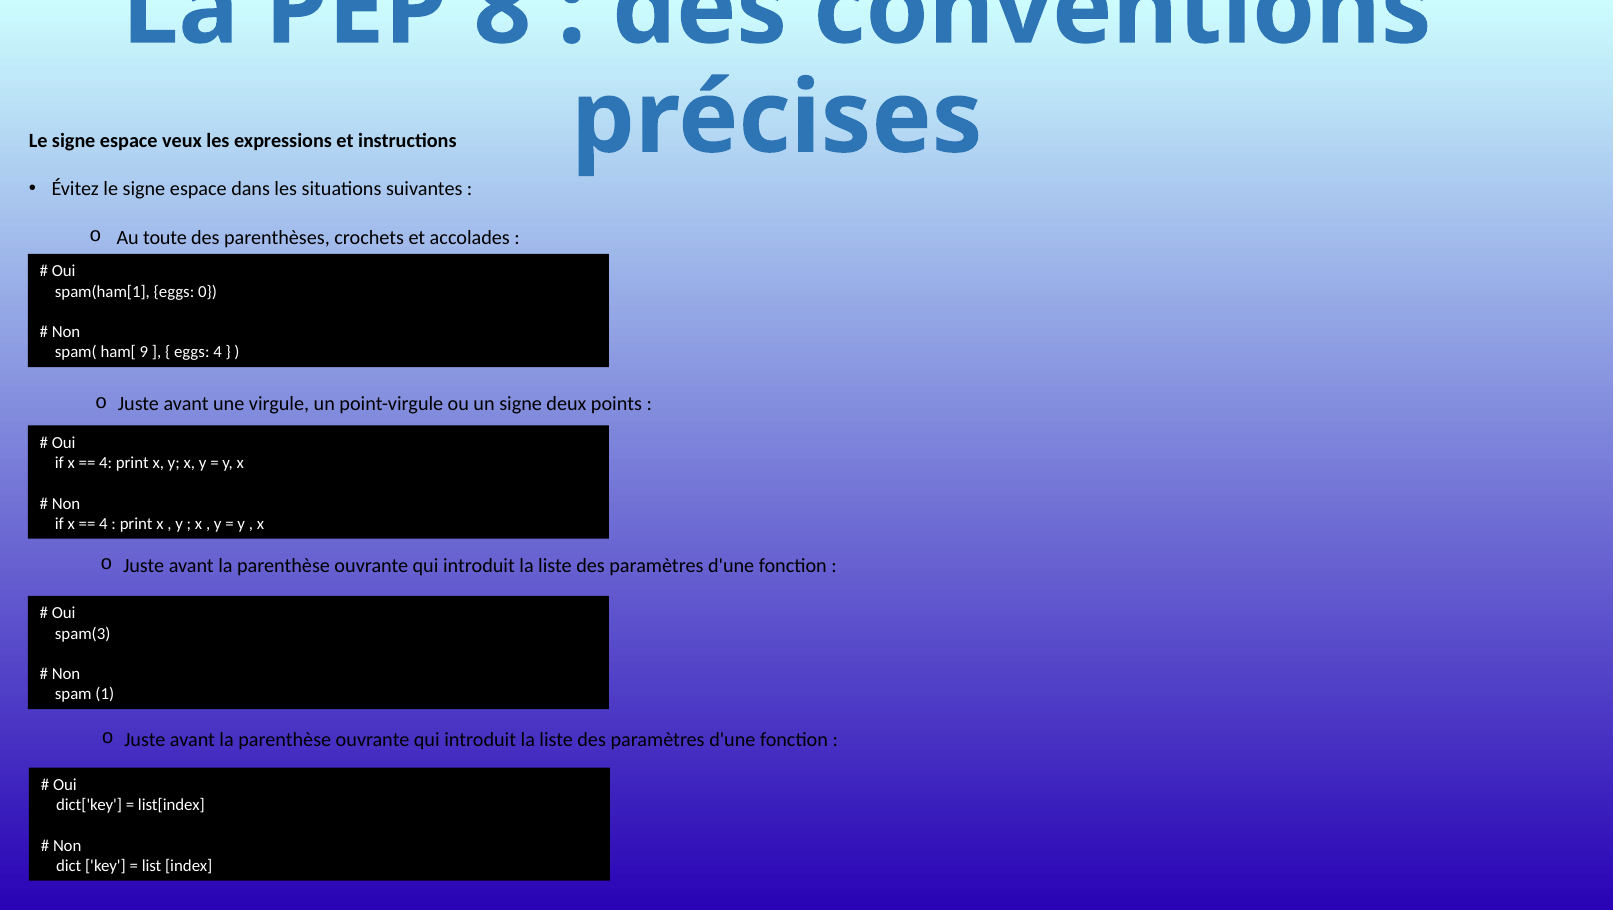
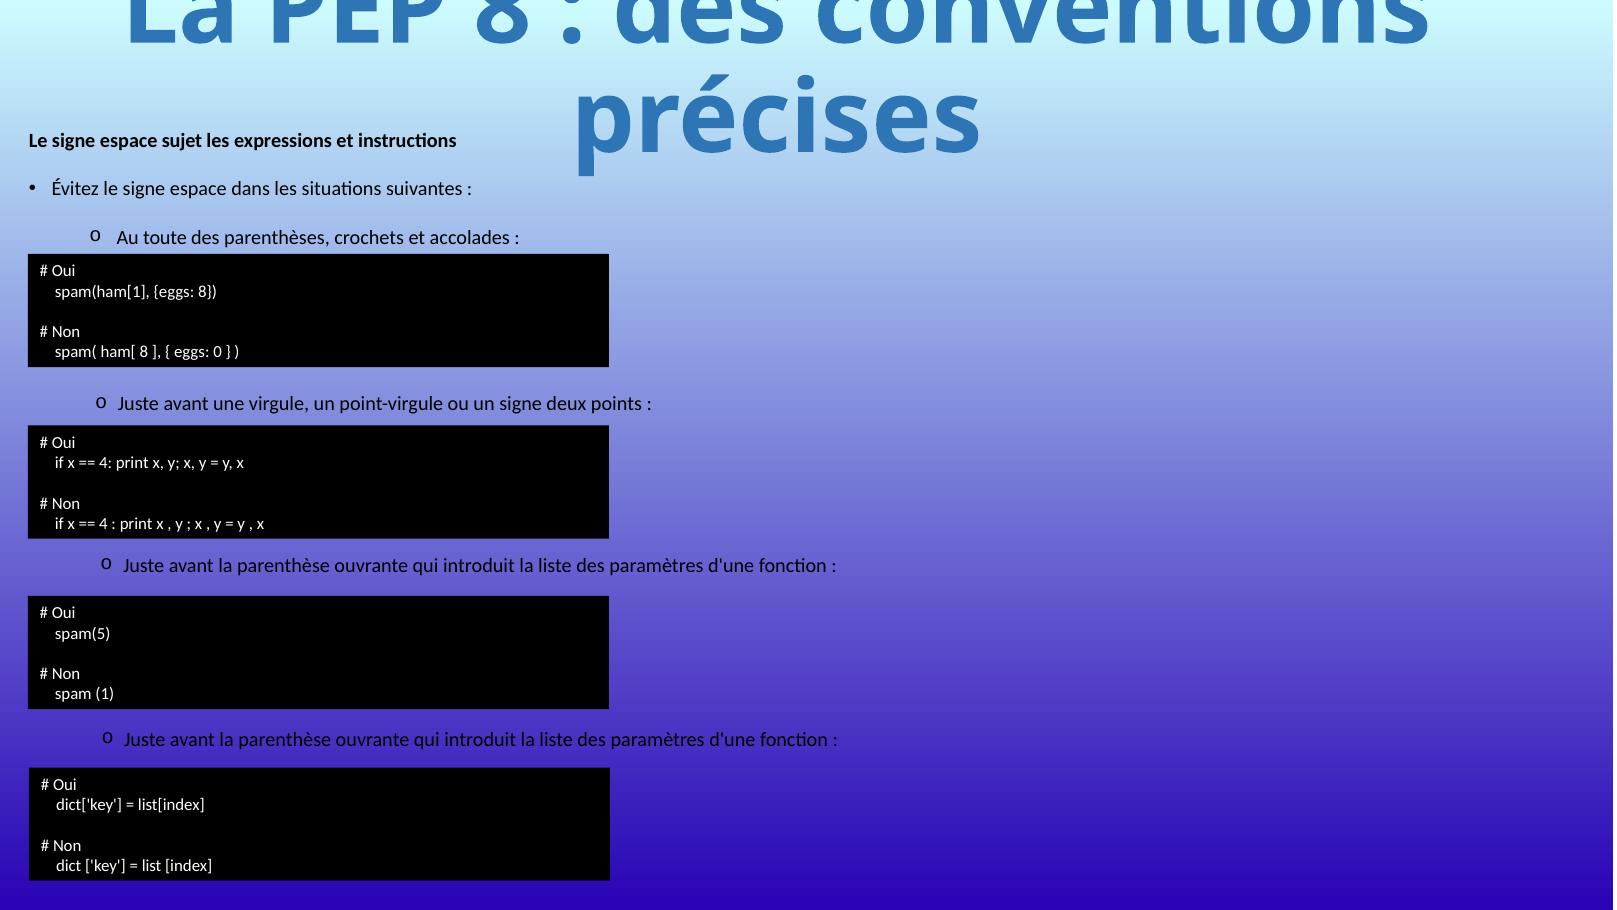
veux: veux -> sujet (182, 141)
eggs 0: 0 -> 8 (208, 291)
ham[ 9: 9 -> 8 (144, 352)
eggs 4: 4 -> 0 (218, 352)
spam(3: spam(3 -> spam(5 (83, 633)
